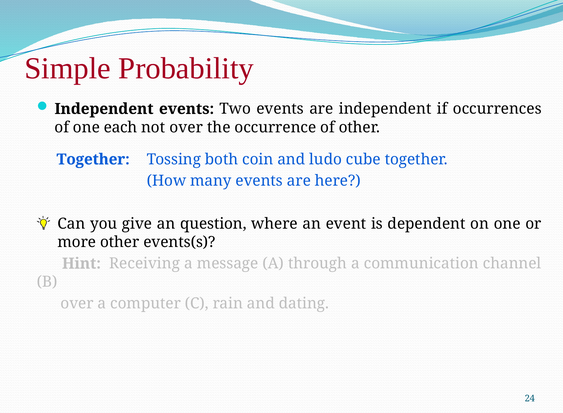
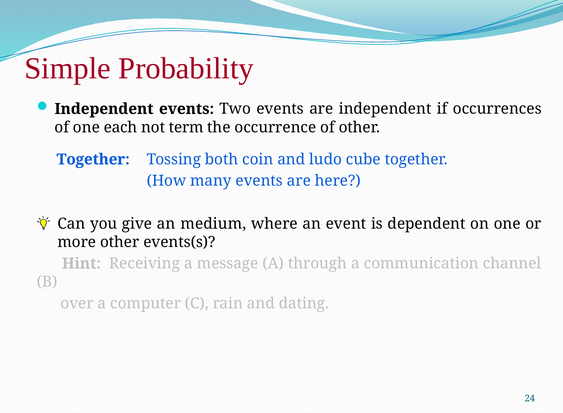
not over: over -> term (186, 127)
question: question -> medium (213, 223)
